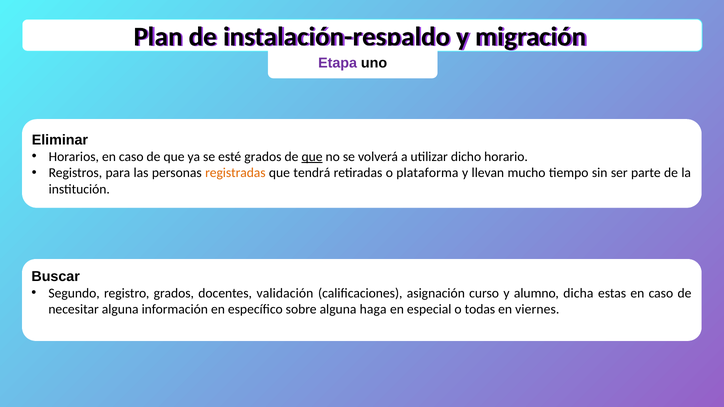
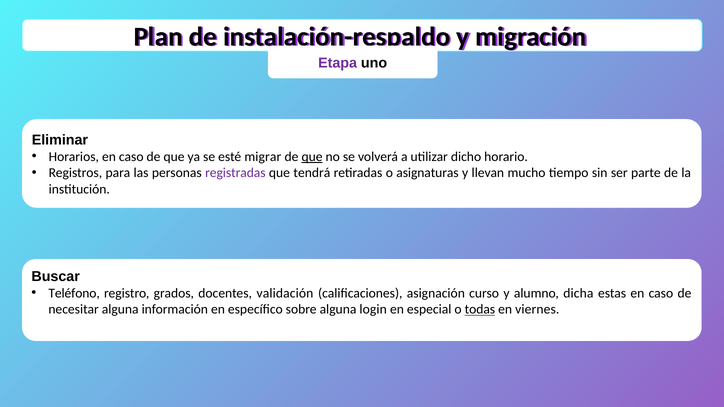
esté grados: grados -> migrar (263, 157)
registradas colour: orange -> purple (235, 173)
plataforma: plataforma -> asignaturas (427, 173)
Segundo: Segundo -> Teléfono (74, 293)
haga: haga -> login (373, 310)
todas underline: none -> present (480, 310)
